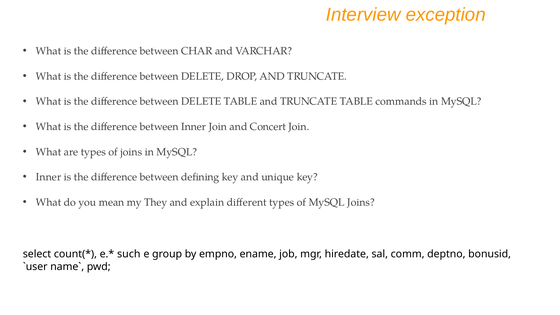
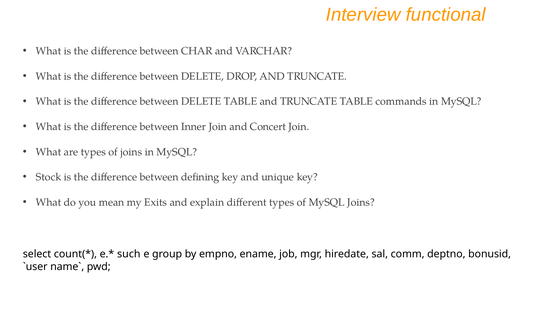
exception: exception -> functional (446, 15)
Inner: Inner -> Stock (49, 177)
They: They -> Exits (156, 202)
